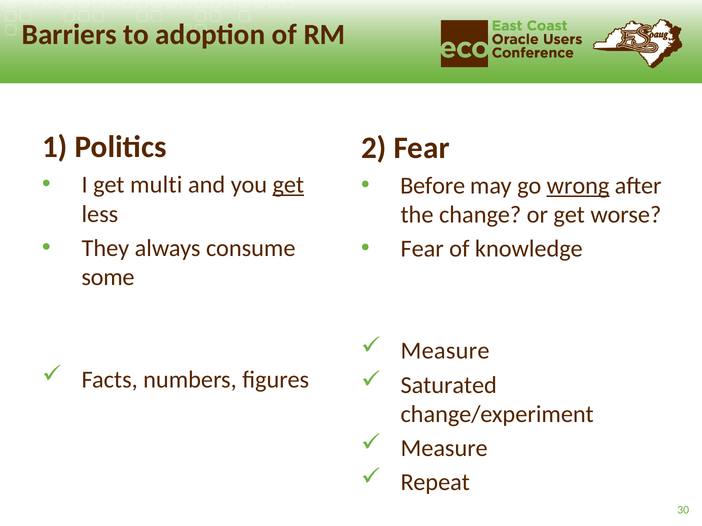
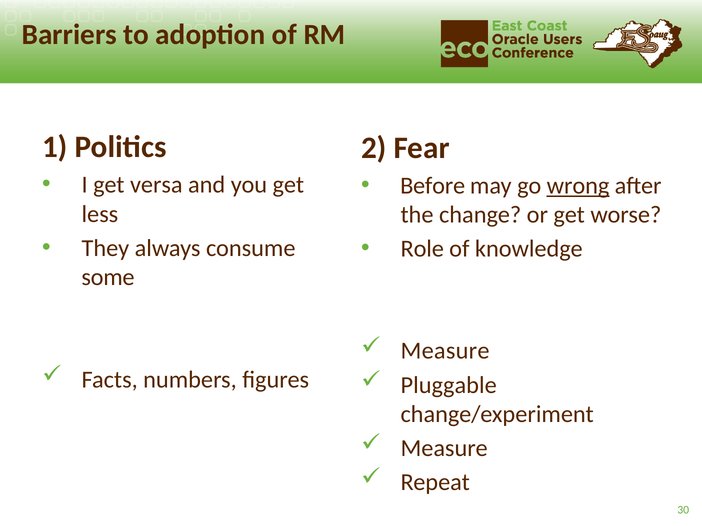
multi: multi -> versa (156, 185)
get underline: present -> none (288, 185)
Fear: Fear -> Role (422, 249)
Saturated: Saturated -> Pluggable (449, 385)
